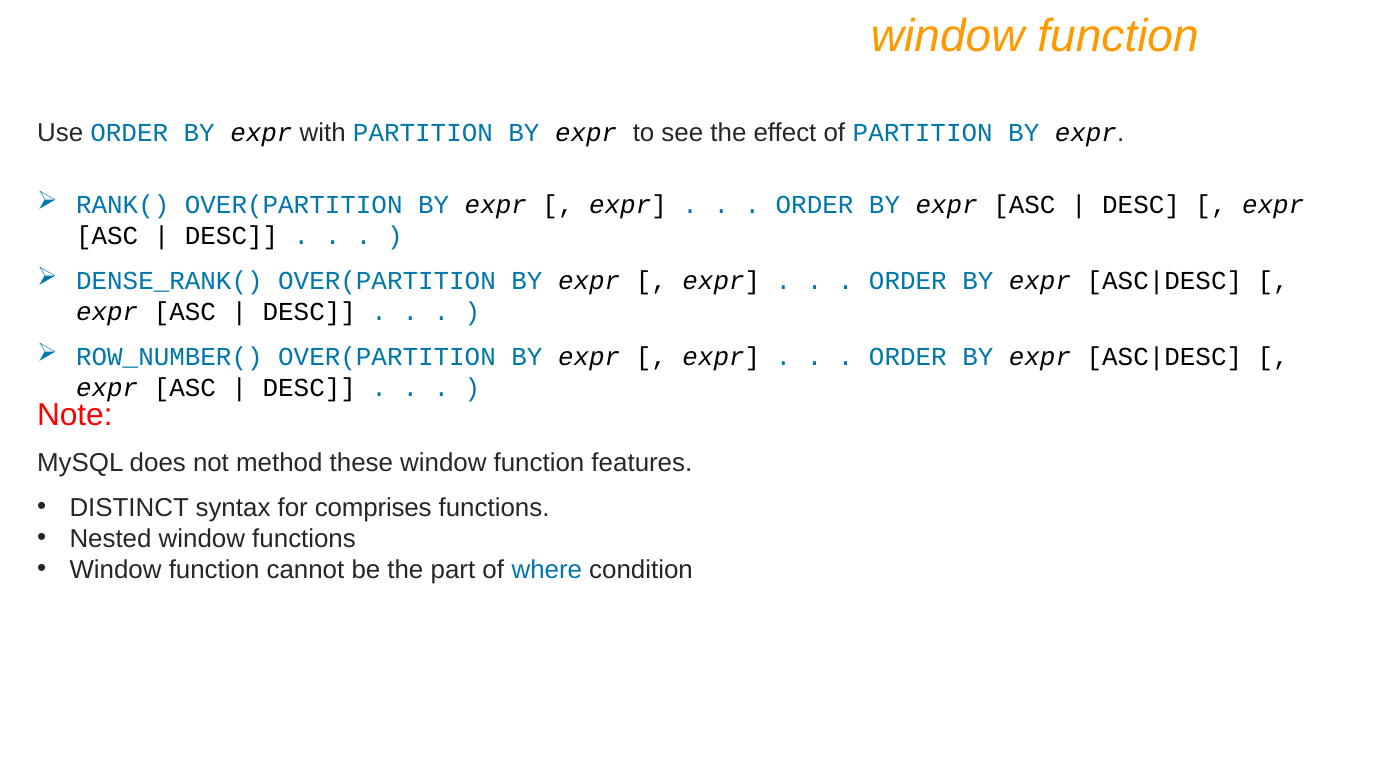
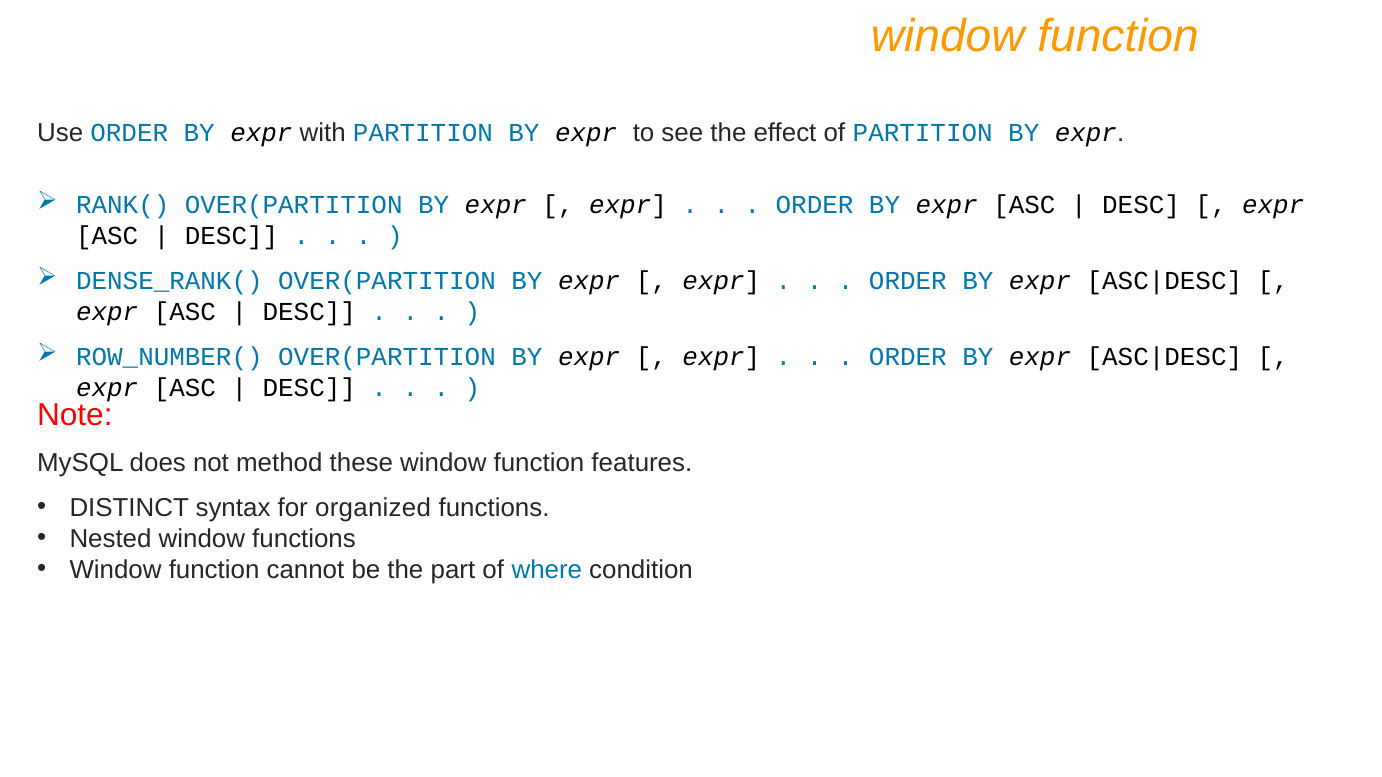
comprises: comprises -> organized (373, 508)
